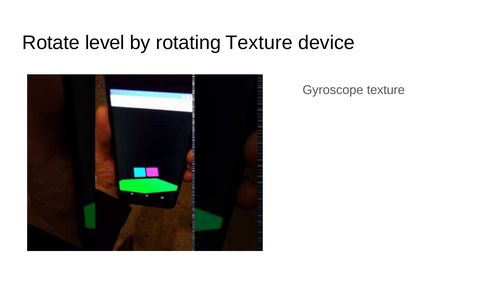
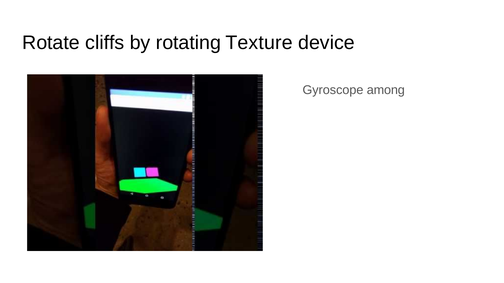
level: level -> cliffs (105, 43)
Gyroscope texture: texture -> among (386, 90)
